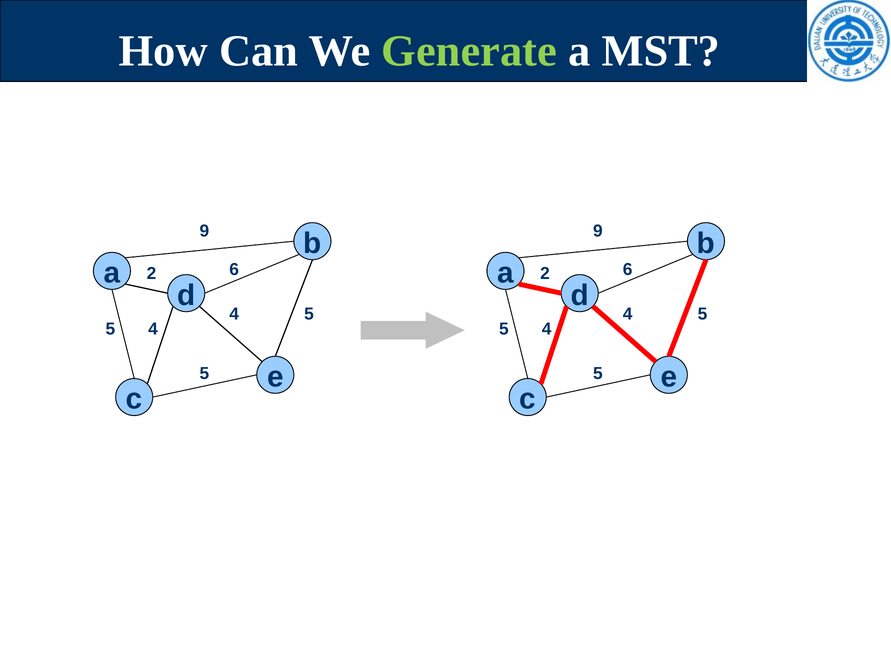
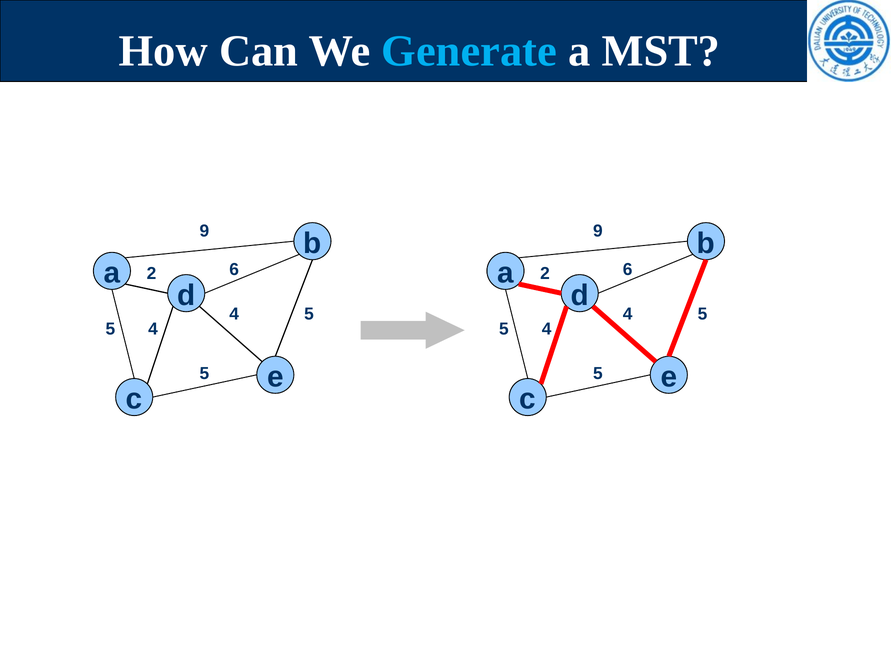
Generate colour: light green -> light blue (469, 51)
